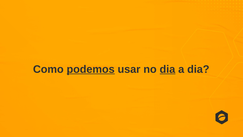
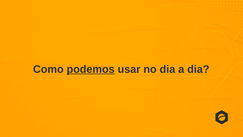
dia underline: present -> none (168, 69)
